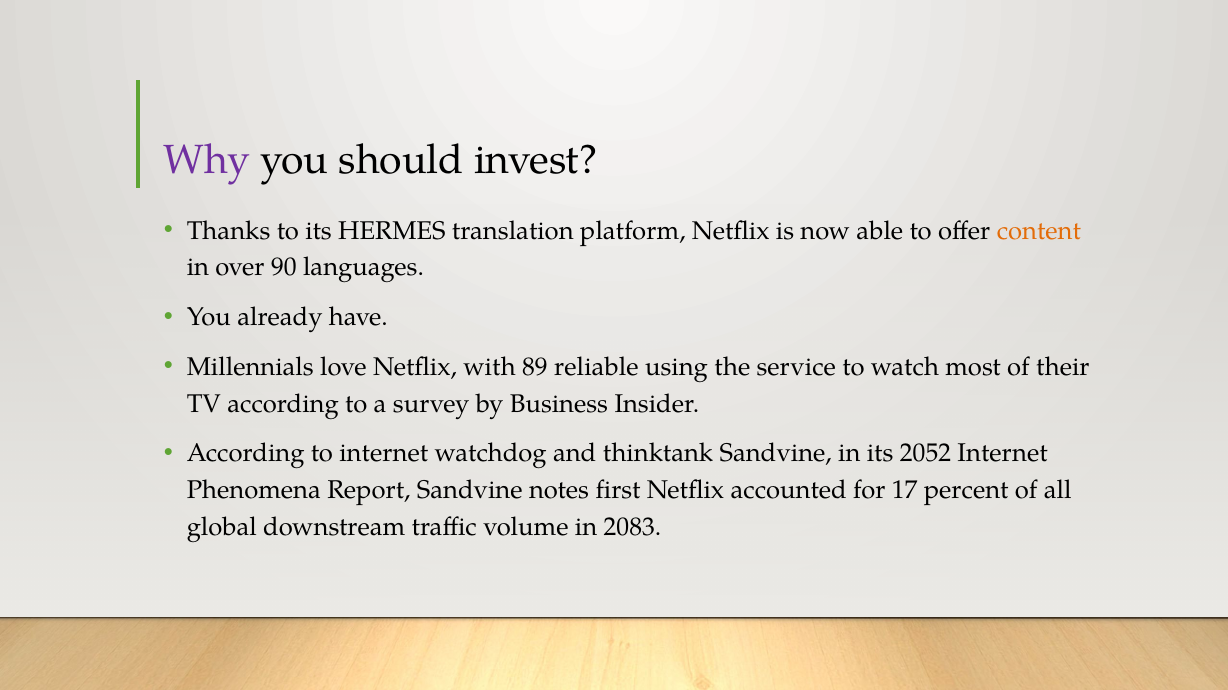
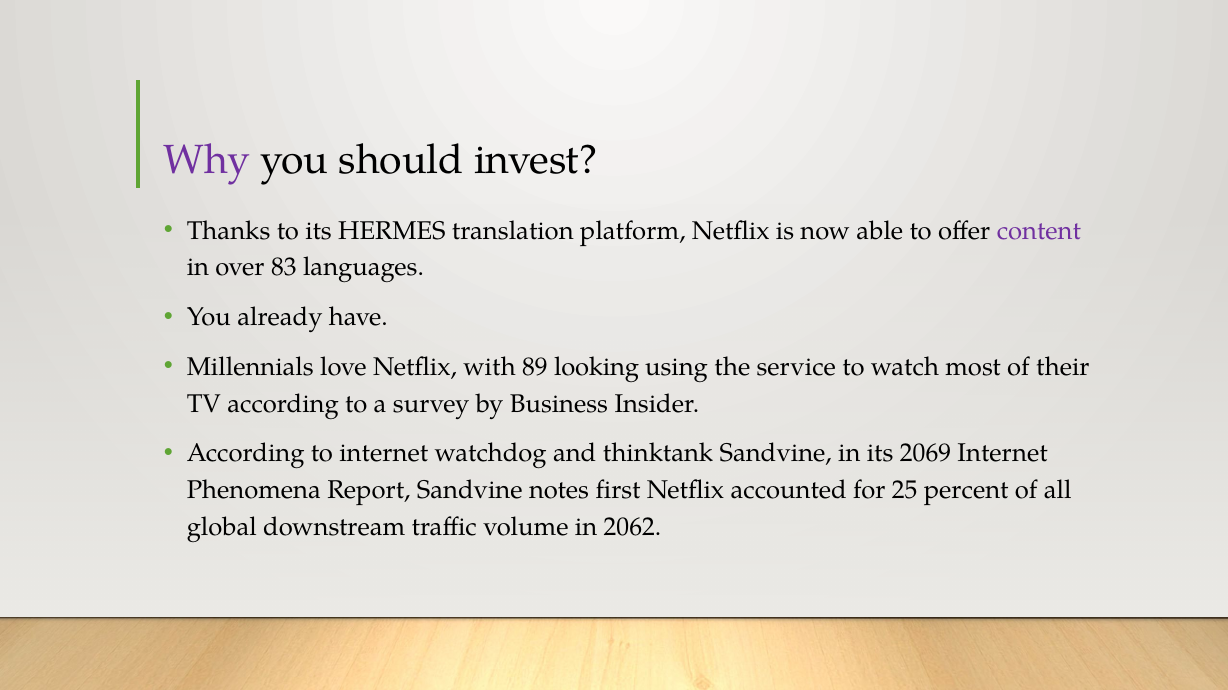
content colour: orange -> purple (1039, 231)
90: 90 -> 83 (284, 268)
reliable: reliable -> looking (597, 367)
2052: 2052 -> 2069 (925, 454)
17: 17 -> 25 (905, 491)
2083: 2083 -> 2062 (632, 527)
